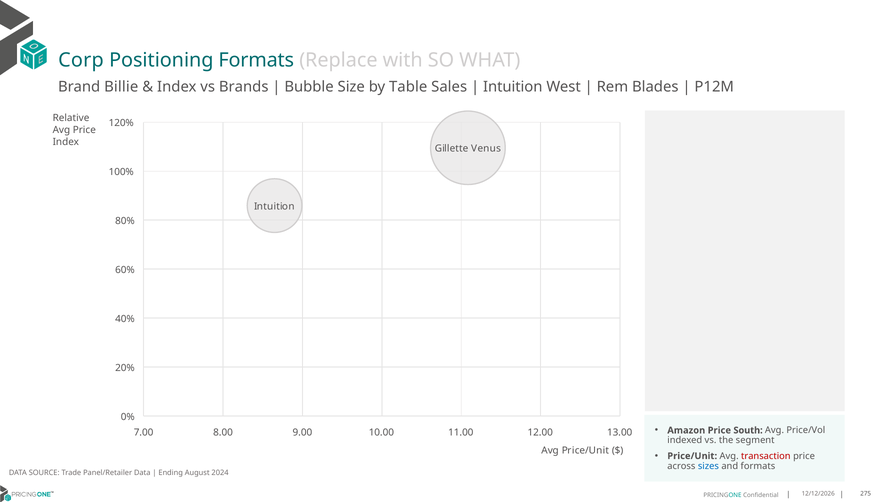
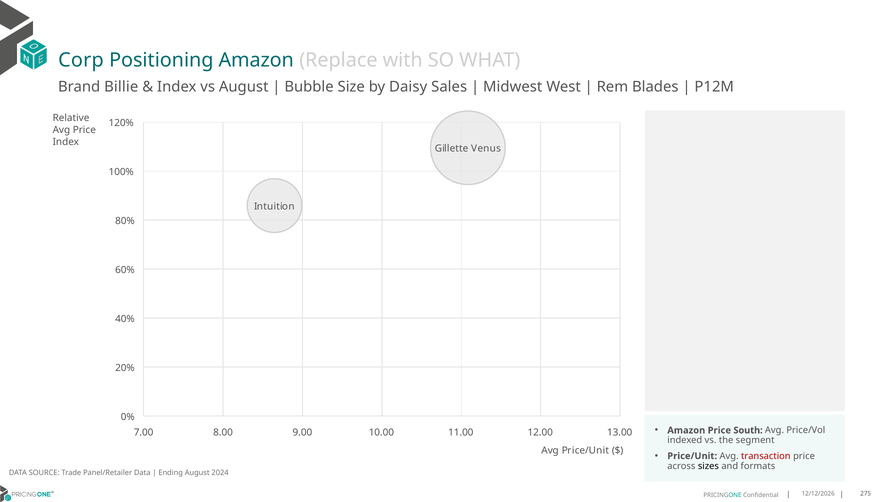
Positioning Formats: Formats -> Amazon (256, 60)
vs Brands: Brands -> August (244, 87)
Table: Table -> Daisy (408, 87)
Intuition: Intuition -> Midwest (513, 87)
sizes colour: blue -> black (708, 466)
